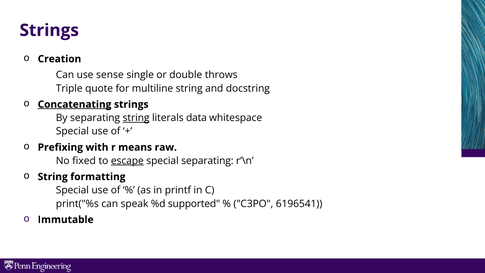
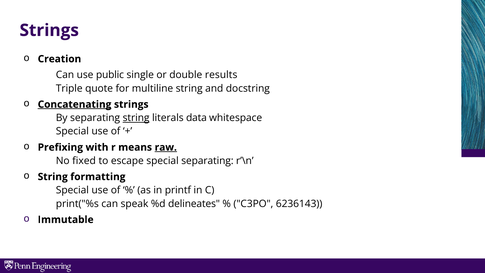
sense: sense -> public (110, 75)
throws: throws -> results (221, 75)
raw underline: none -> present (166, 147)
escape underline: present -> none (127, 161)
supported: supported -> delineates (194, 204)
6196541: 6196541 -> 6236143 (299, 204)
